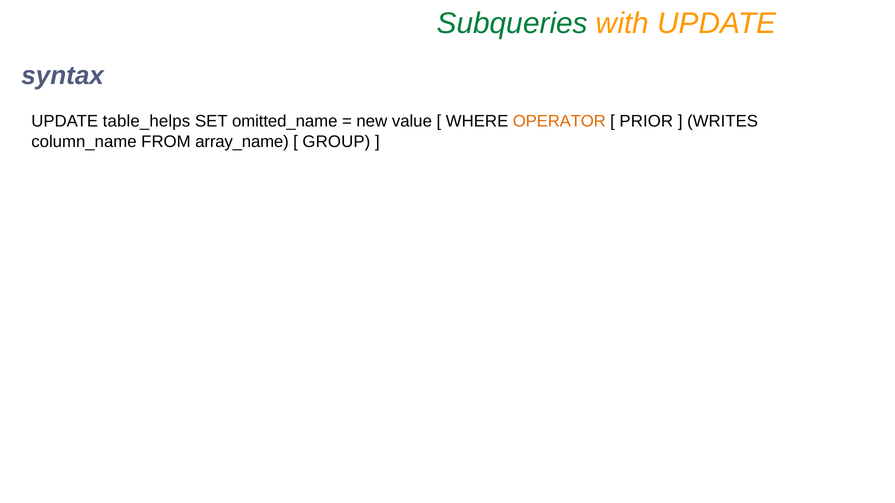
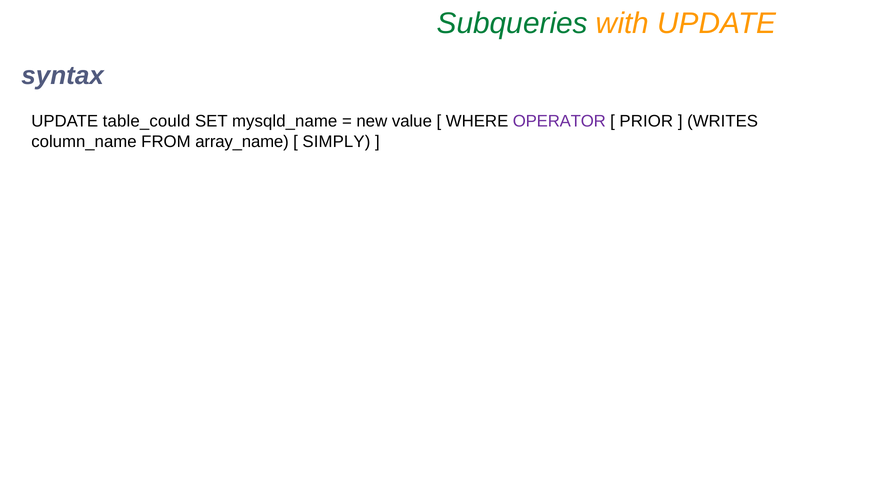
table_helps: table_helps -> table_could (146, 122)
omitted_name: omitted_name -> mysqld_name (285, 122)
OPERATOR colour: orange -> purple (559, 122)
GROUP: GROUP -> SIMPLY (336, 142)
